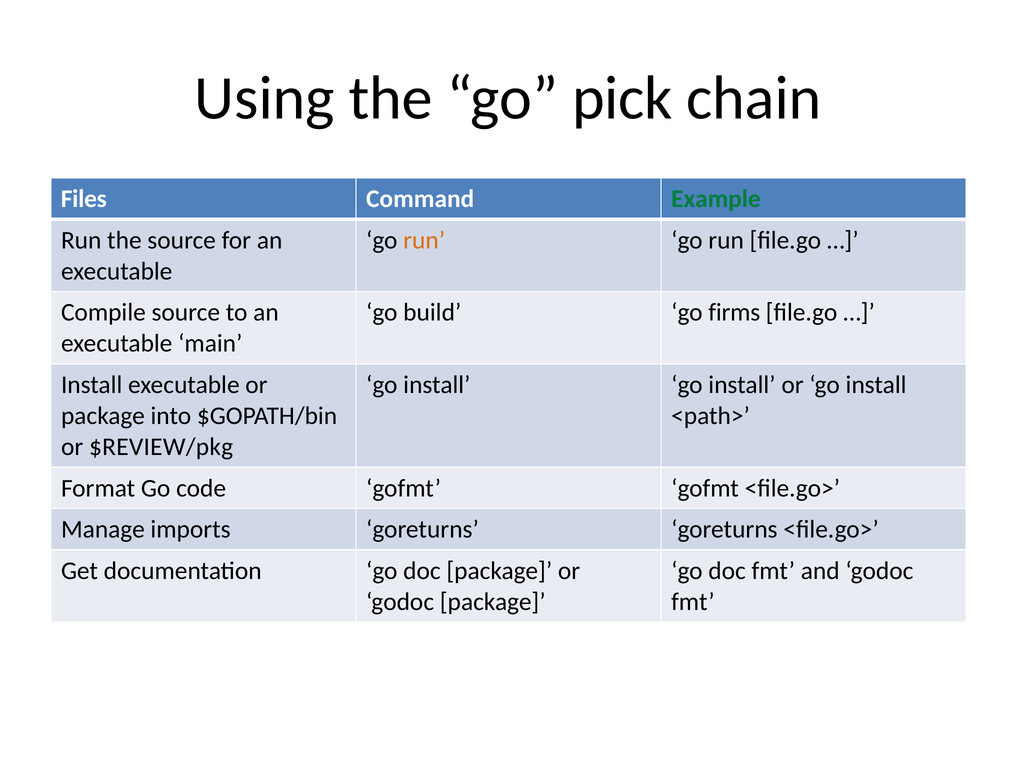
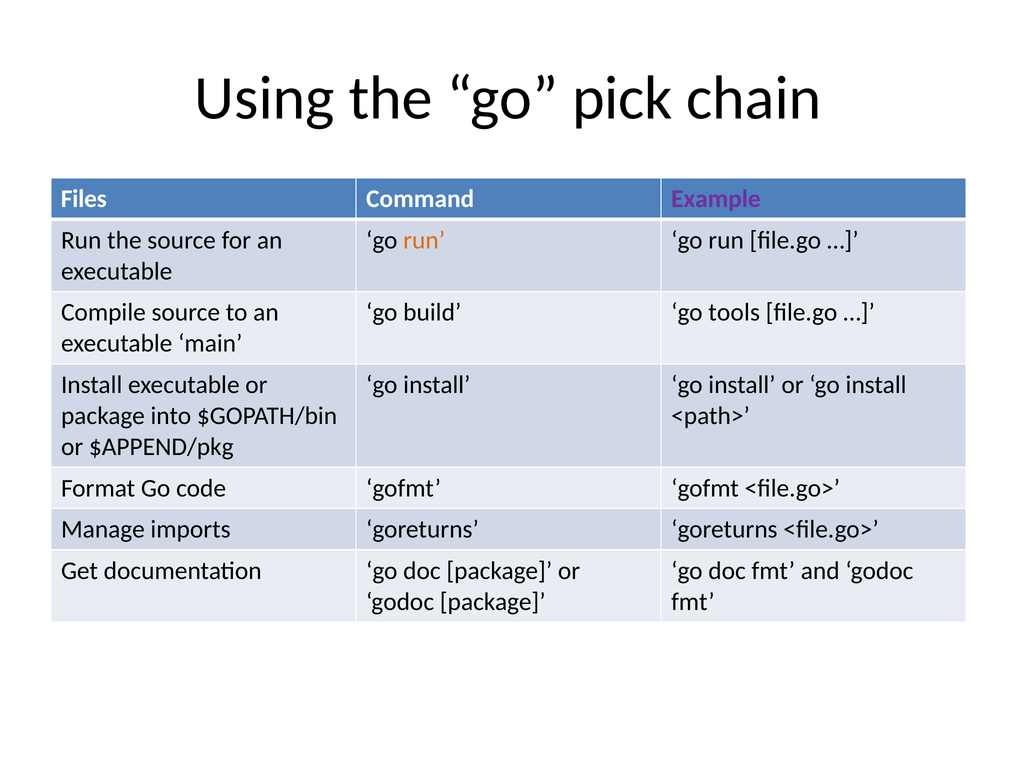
Example colour: green -> purple (716, 199)
firms: firms -> tools (734, 312)
$REVIEW/pkg: $REVIEW/pkg -> $APPEND/pkg (161, 447)
